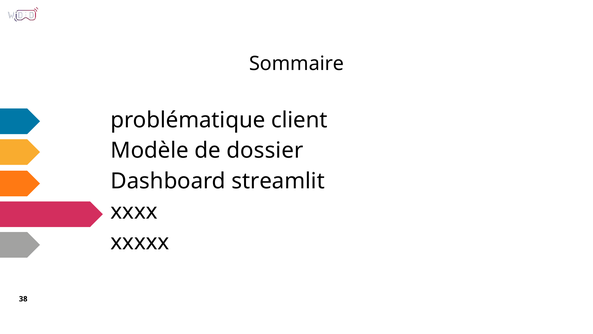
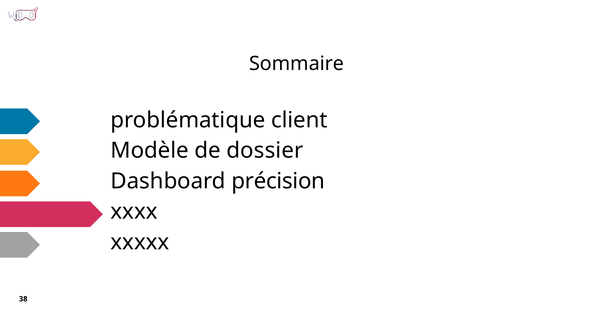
streamlit: streamlit -> précision (278, 181)
